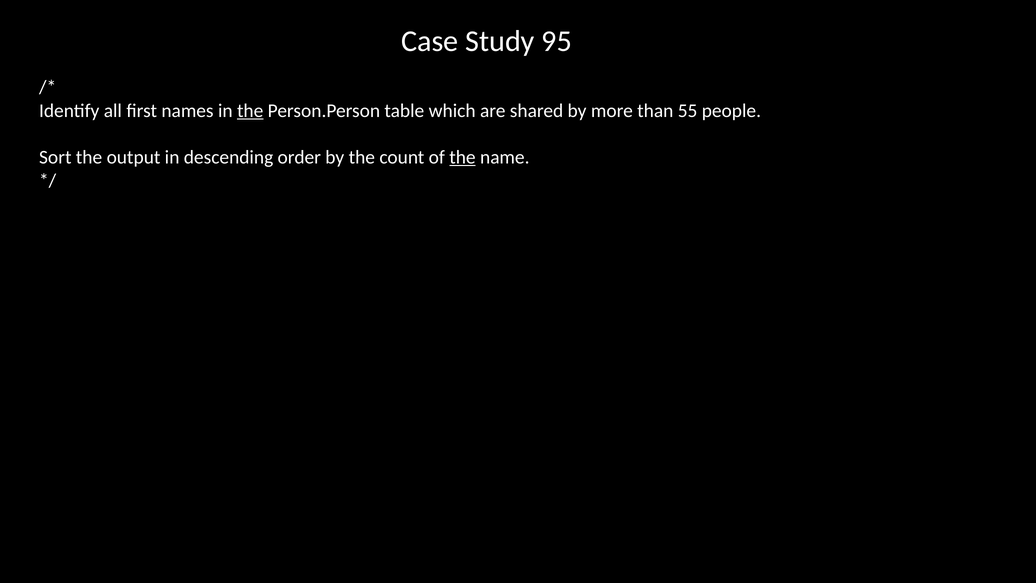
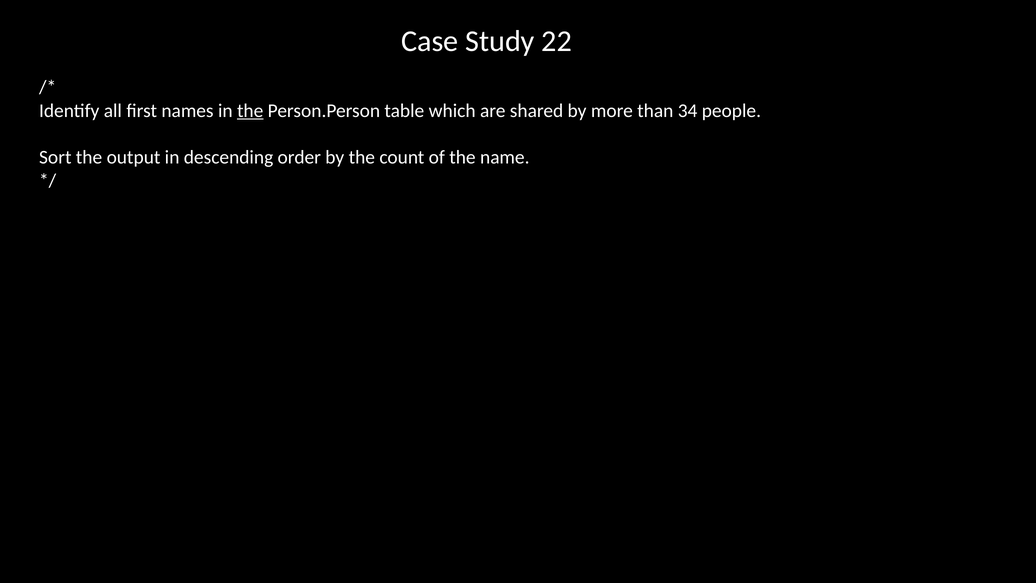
95: 95 -> 22 (557, 41)
55: 55 -> 34 (688, 111)
the underline: present -> none (462, 157)
